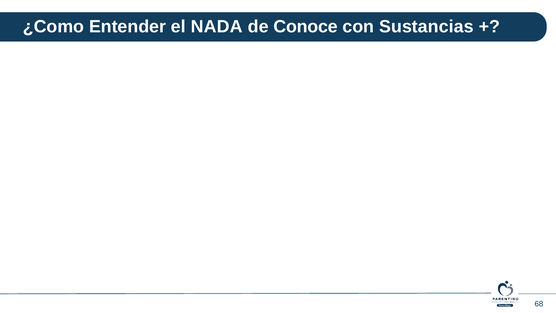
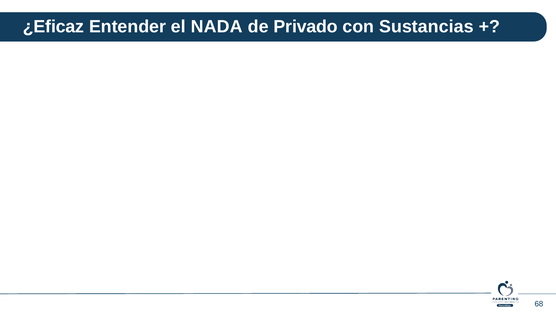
¿Como: ¿Como -> ¿Eficaz (54, 27)
Conoce: Conoce -> Privado (306, 27)
